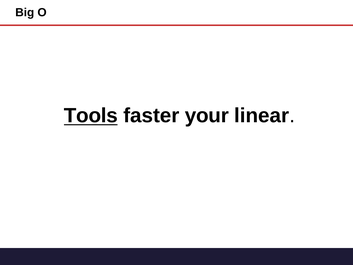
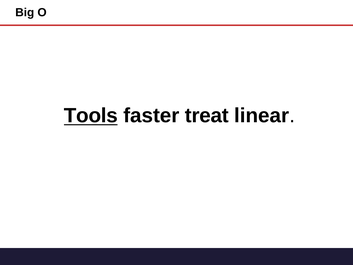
your: your -> treat (207, 116)
